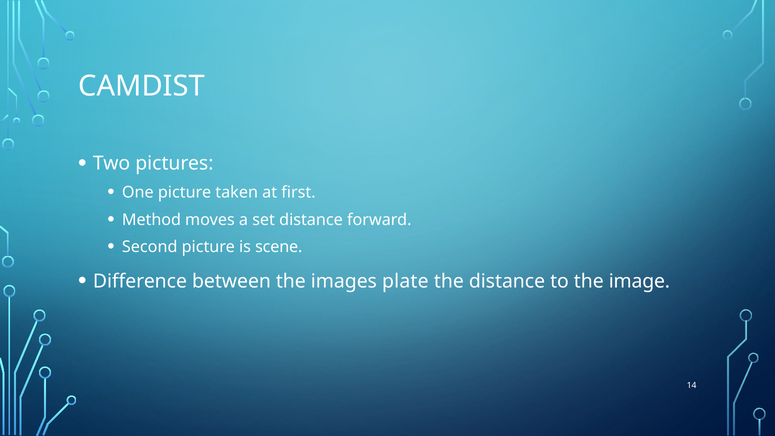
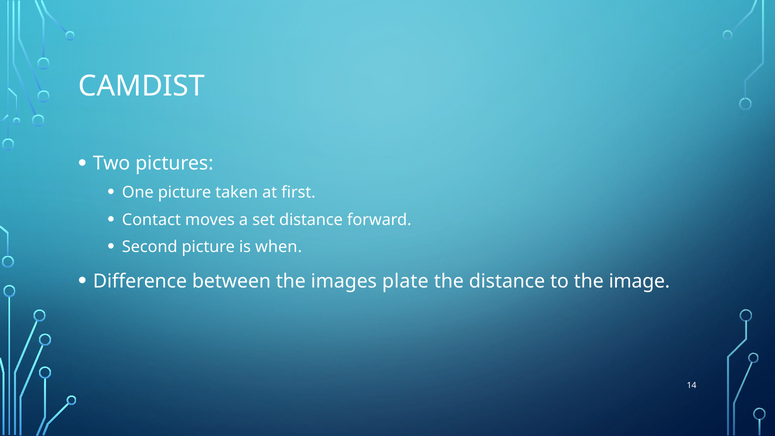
Method: Method -> Contact (151, 220)
scene: scene -> when (279, 247)
